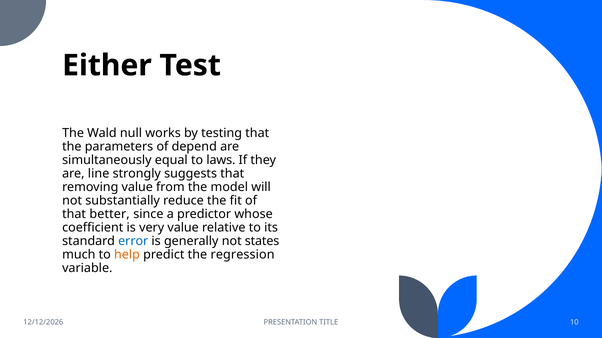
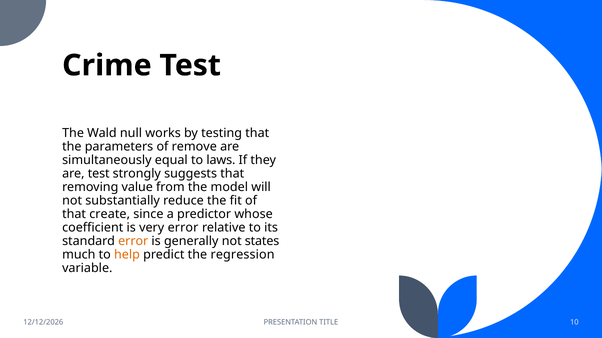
Either: Either -> Crime (107, 66)
depend: depend -> remove (194, 147)
are line: line -> test (99, 174)
better: better -> create (110, 215)
very value: value -> error (183, 228)
error colour: blue -> orange (133, 242)
